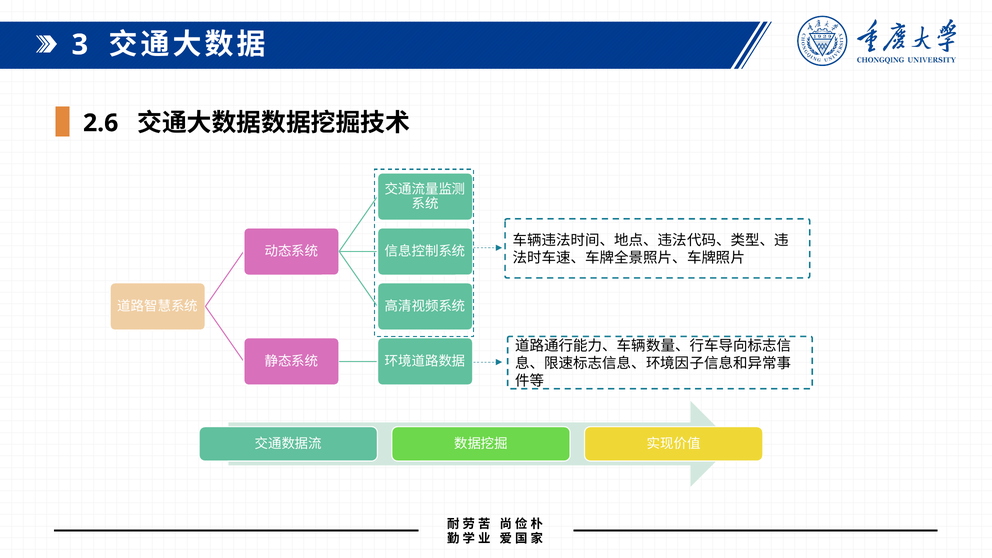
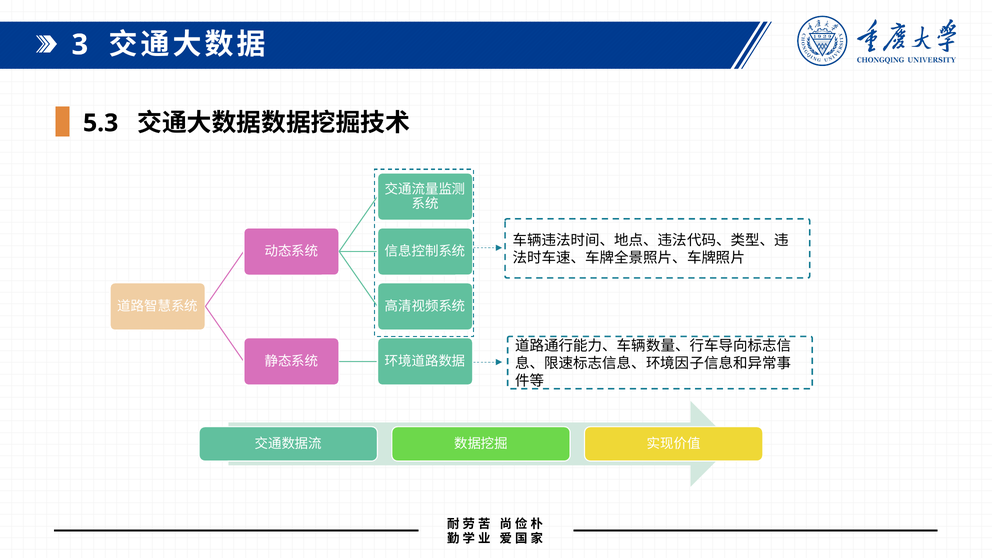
2.6: 2.6 -> 5.3 (101, 123)
